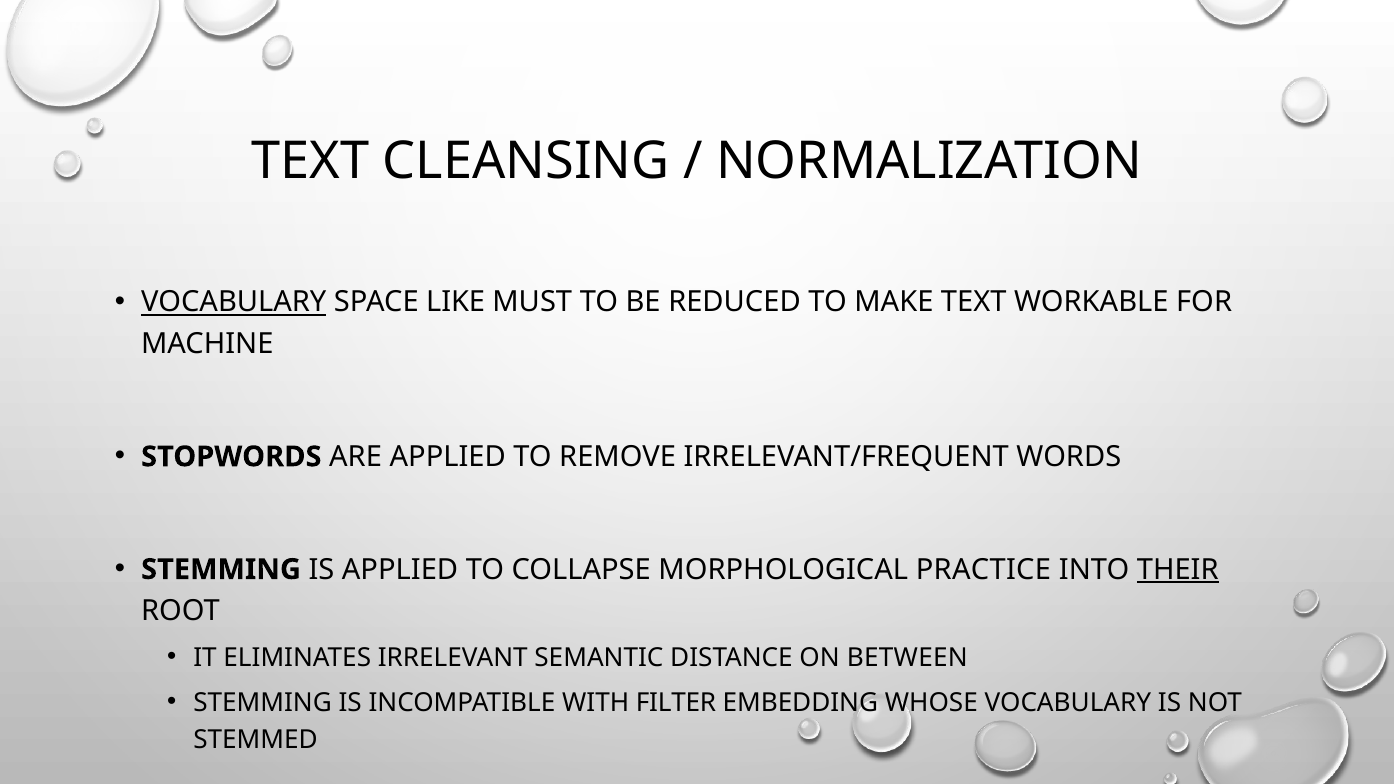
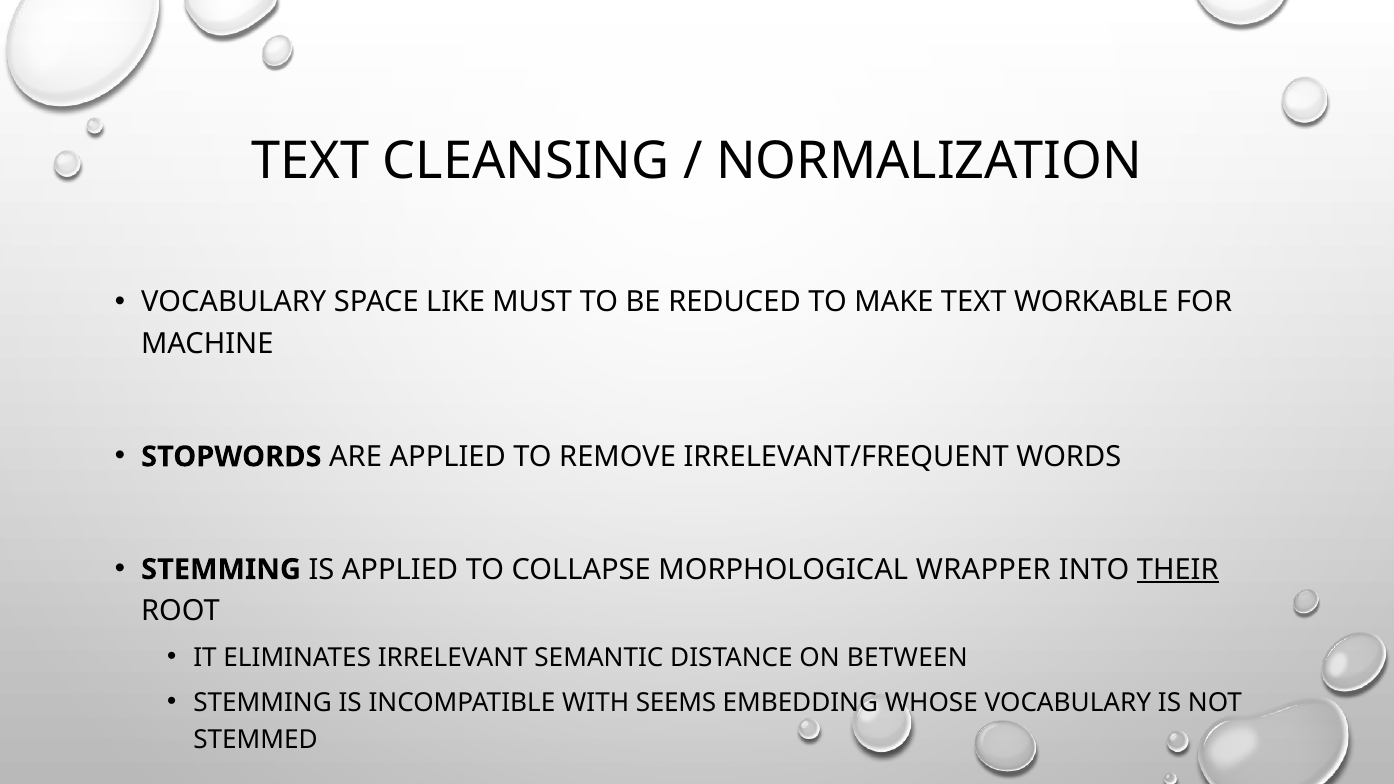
VOCABULARY underline: present -> none (234, 302)
PRACTICE: PRACTICE -> WRAPPER (983, 570)
FILTER: FILTER -> SEEMS (676, 703)
